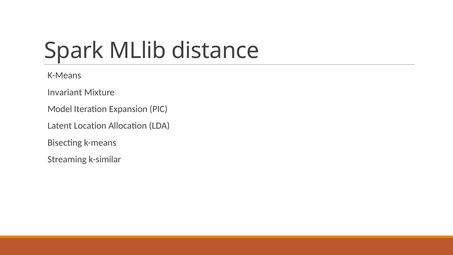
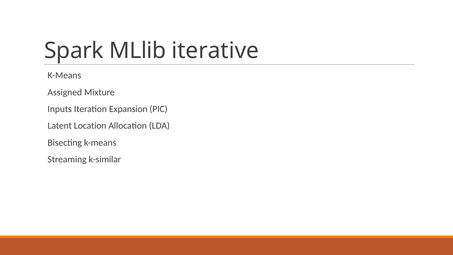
distance: distance -> iterative (215, 51)
Invariant: Invariant -> Assigned (65, 92)
Model: Model -> Inputs (60, 109)
